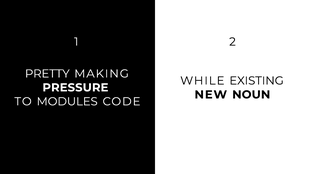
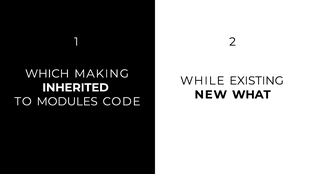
PRETTY: PRETTY -> WHICH (47, 74)
PRESSURE: PRESSURE -> INHERITED (76, 88)
NOUN: NOUN -> WHAT (251, 95)
